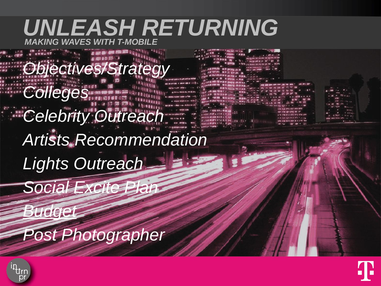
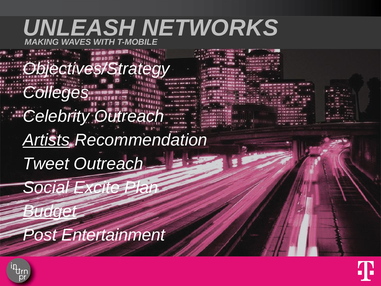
RETURNING: RETURNING -> NETWORKS (210, 28)
Artists underline: none -> present (46, 140)
Lights: Lights -> Tweet (46, 164)
Photographer: Photographer -> Entertainment (113, 235)
